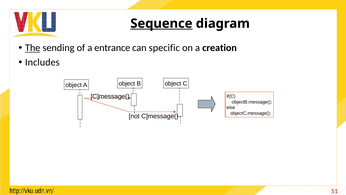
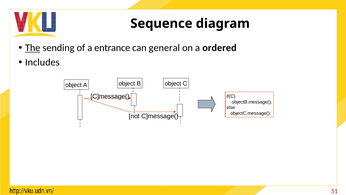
Sequence underline: present -> none (161, 23)
specific: specific -> general (164, 48)
creation: creation -> ordered (219, 48)
